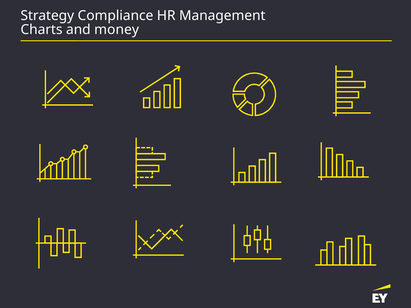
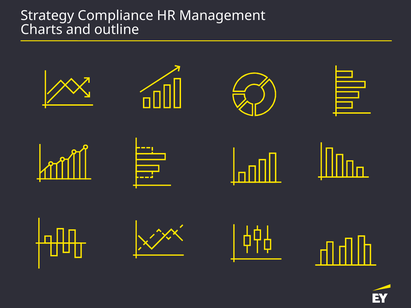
money: money -> outline (117, 30)
